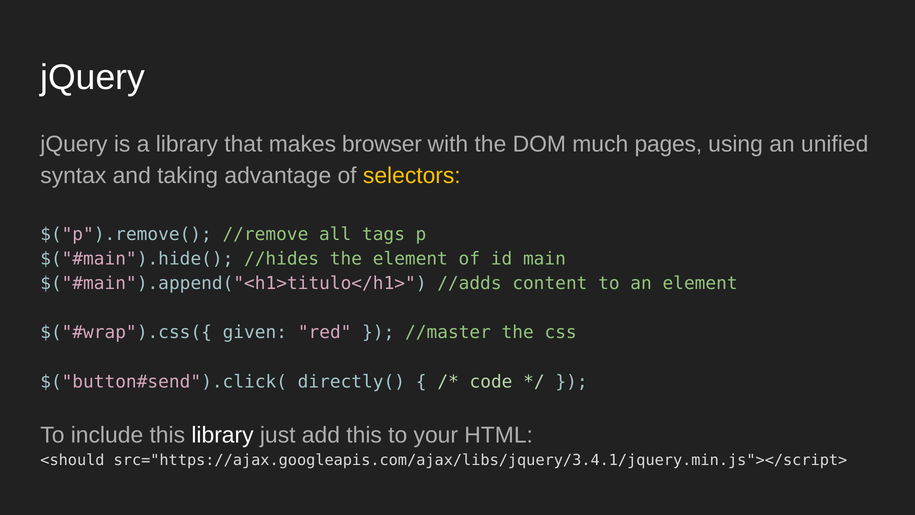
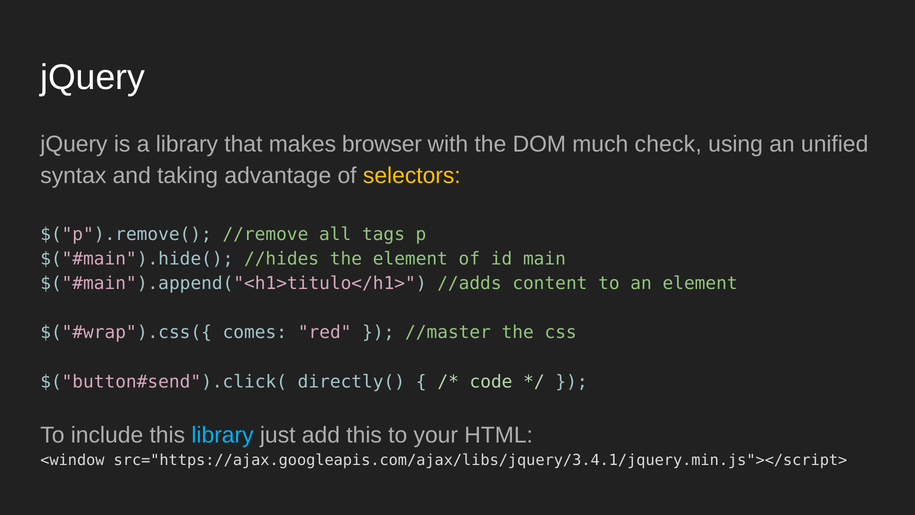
pages: pages -> check (668, 144)
given: given -> comes (255, 332)
library colour: white -> light blue (223, 435)
<should: <should -> <window (72, 460)
